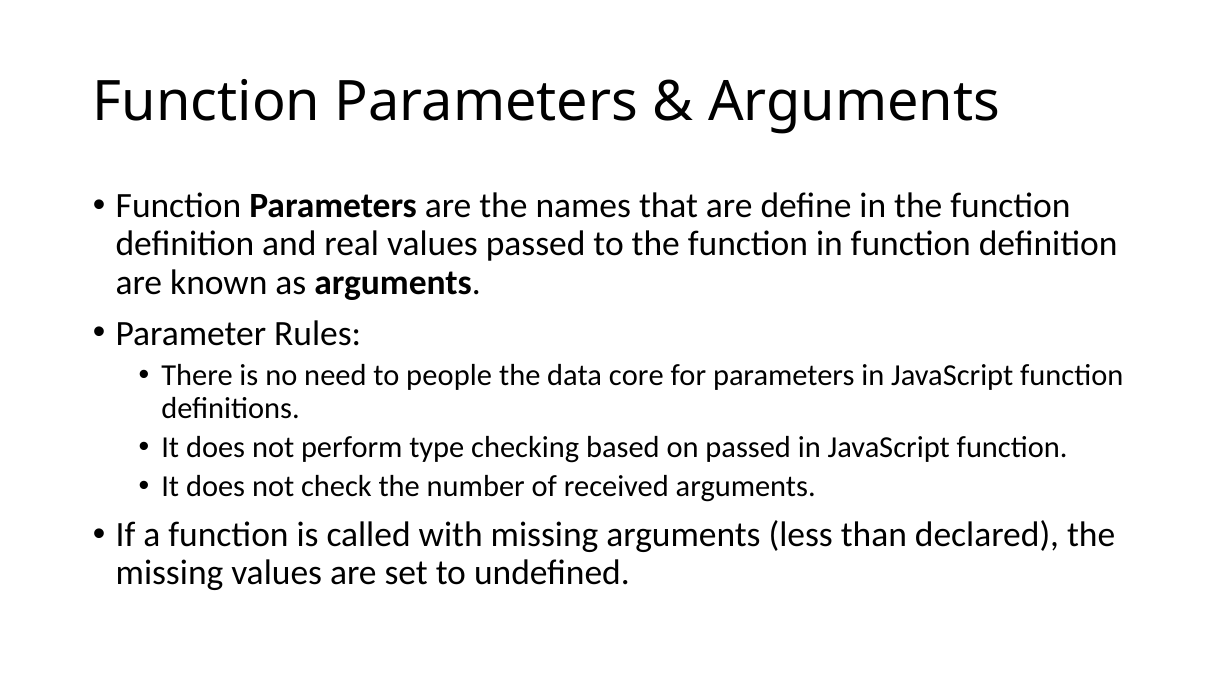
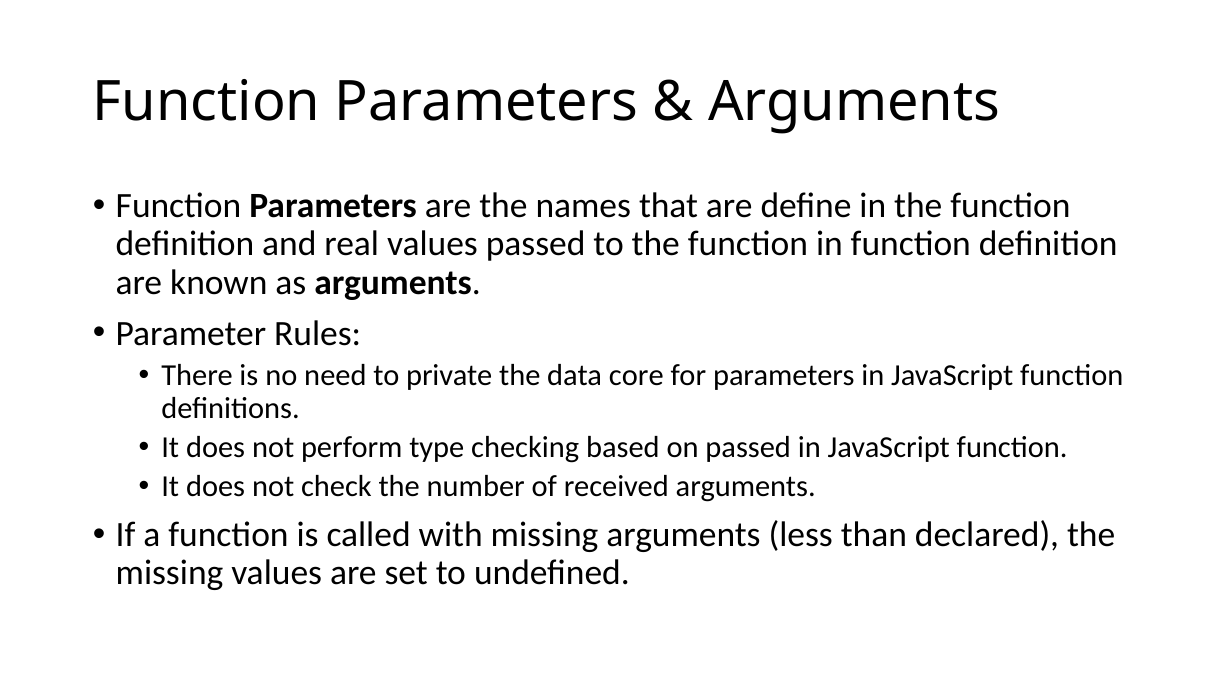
people: people -> private (449, 375)
